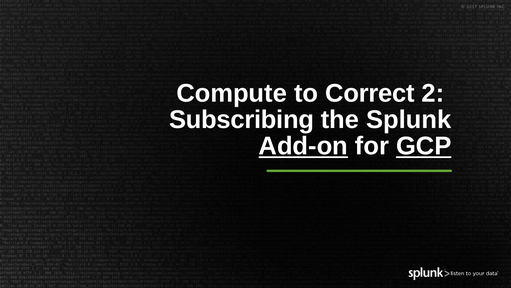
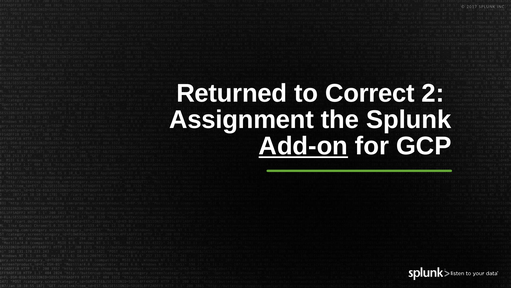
Compute: Compute -> Returned (232, 93)
Subscribing: Subscribing -> Assignment (242, 120)
GCP underline: present -> none (424, 146)
